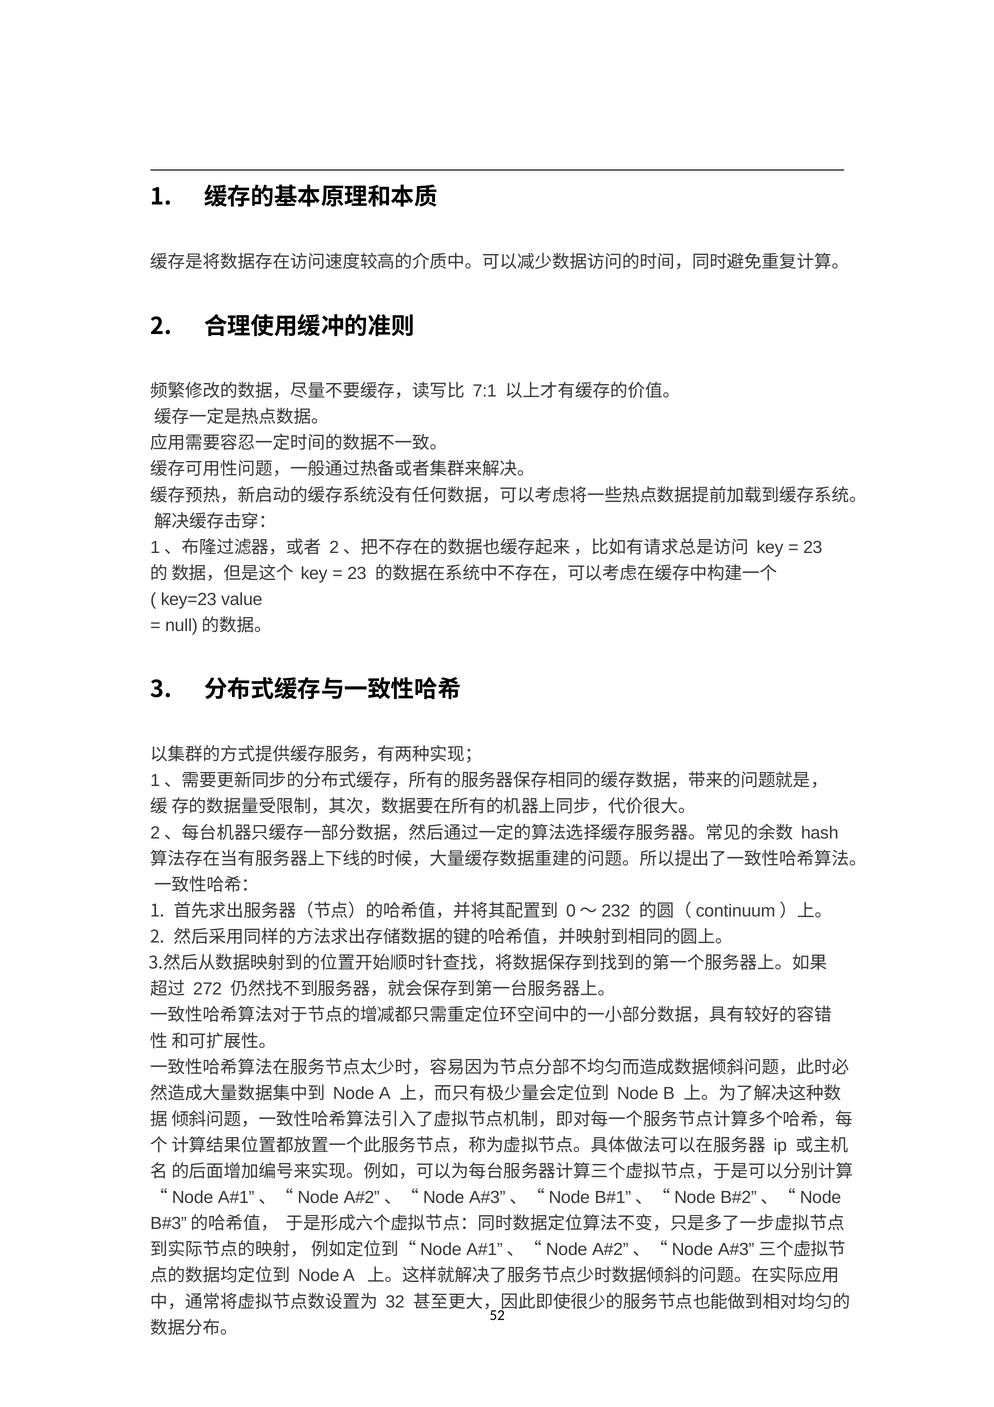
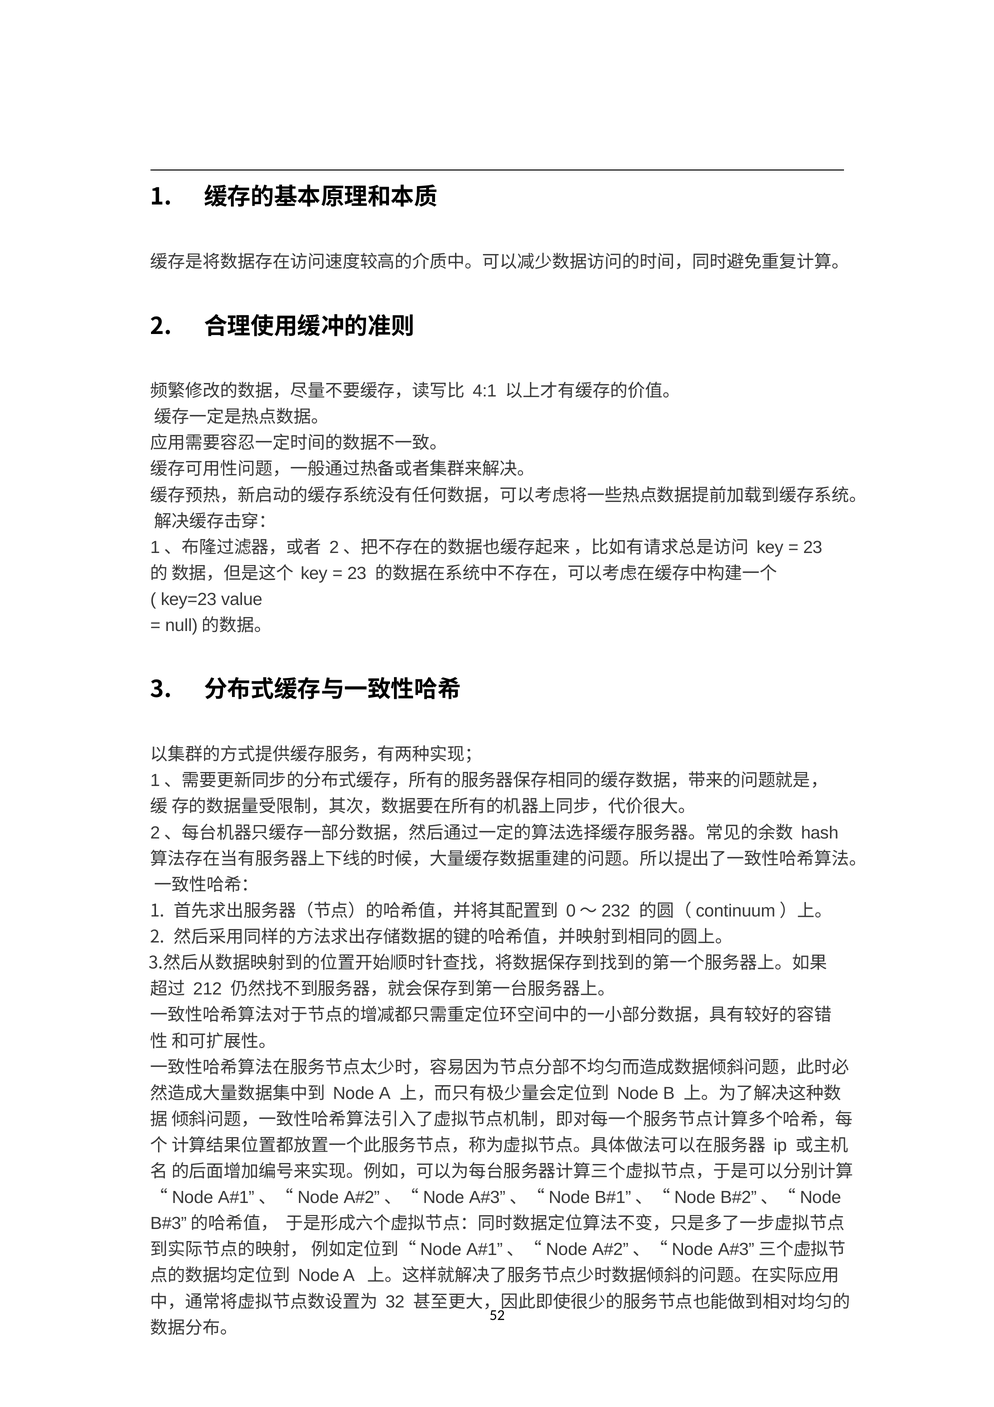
7:1: 7:1 -> 4:1 (485, 391)
272: 272 -> 212 (208, 989)
